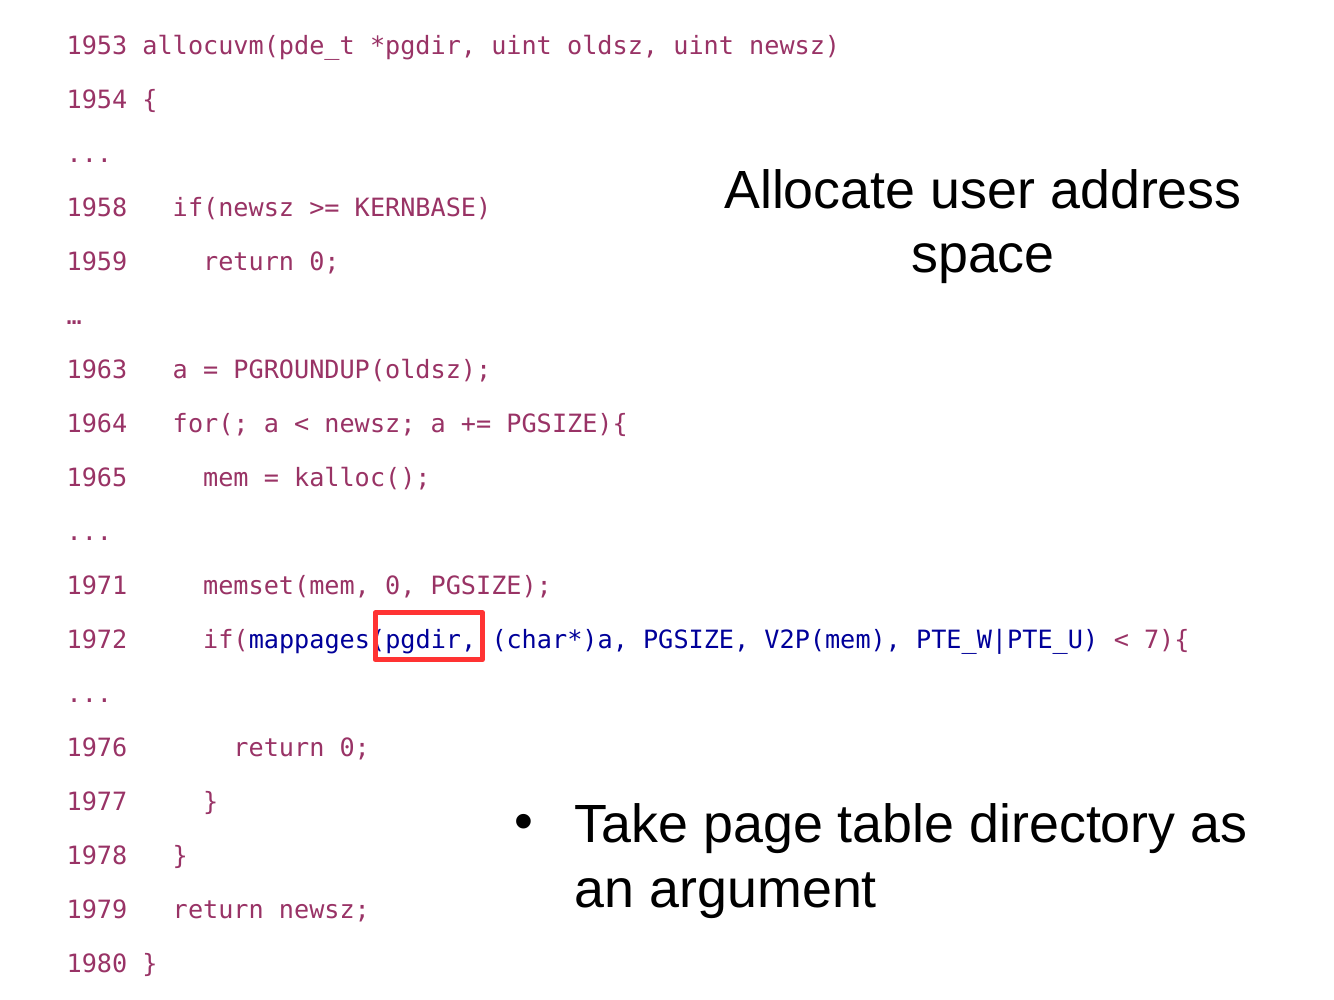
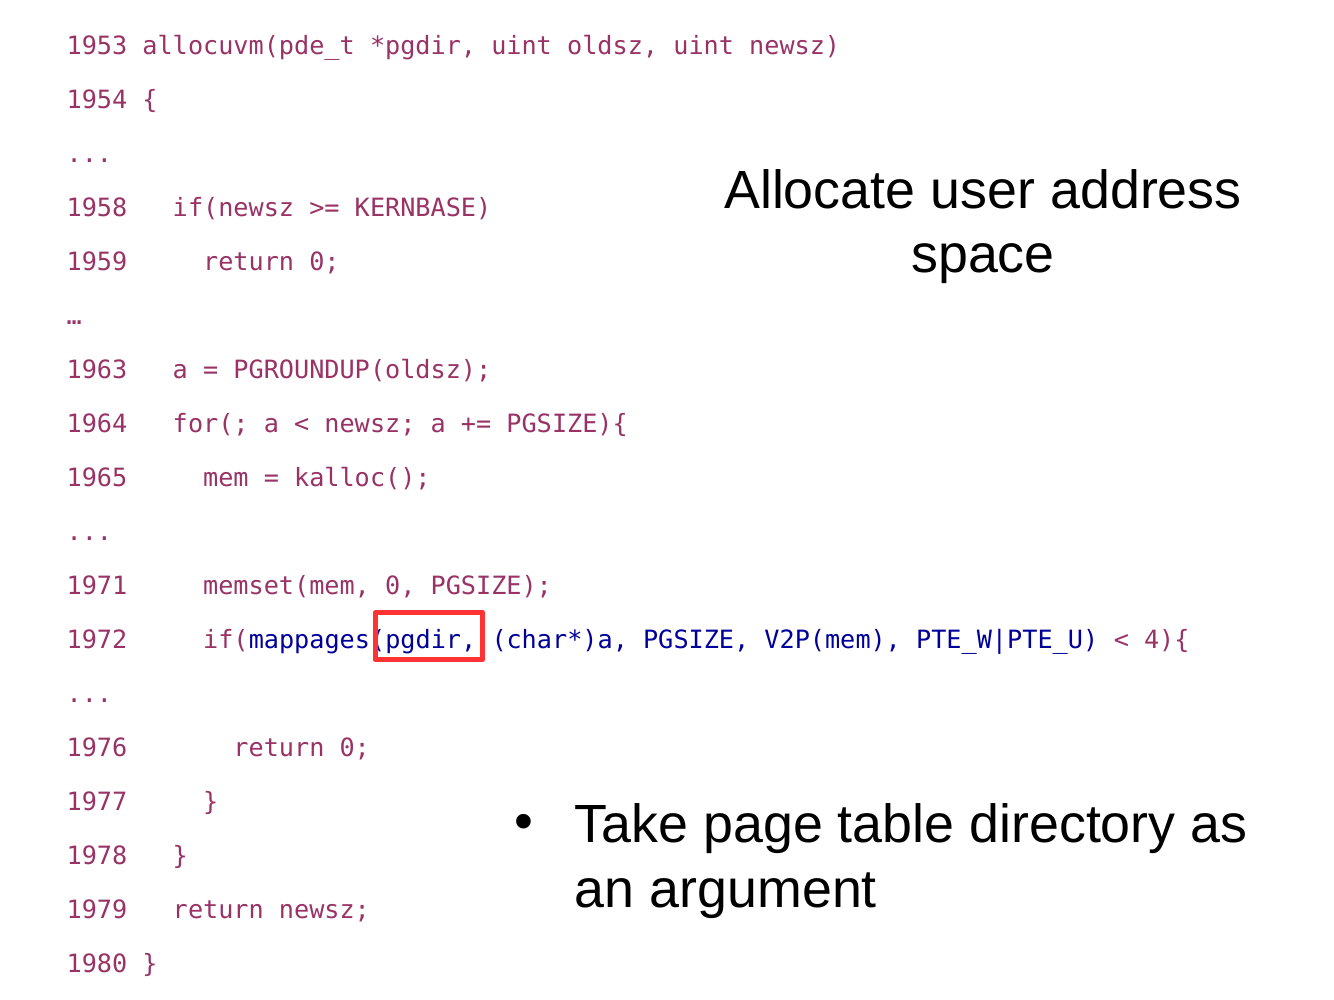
7){: 7){ -> 4){ (1167, 640)
